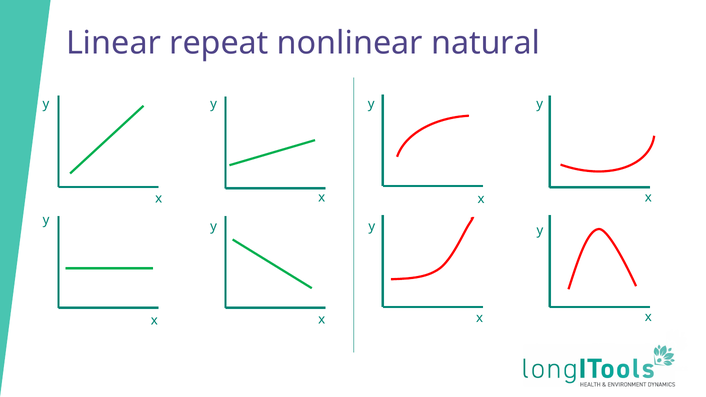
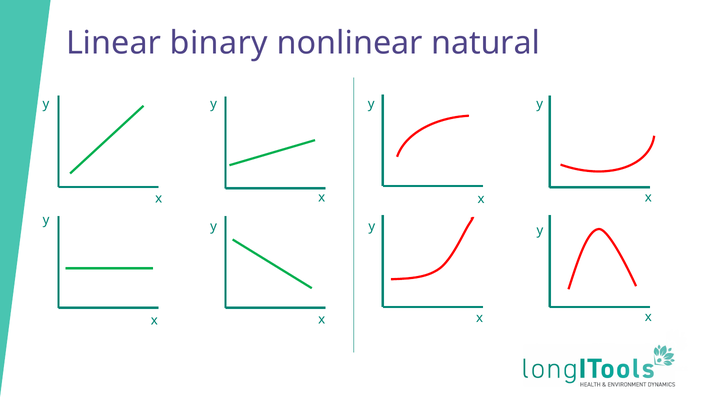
repeat: repeat -> binary (219, 43)
